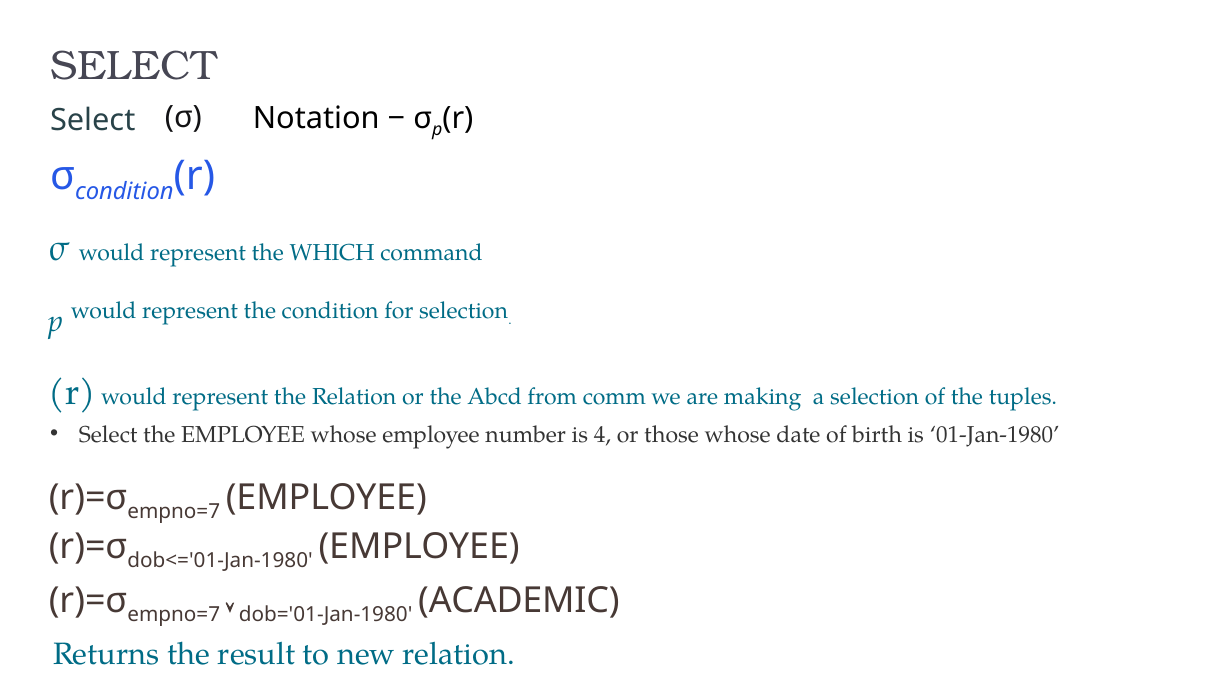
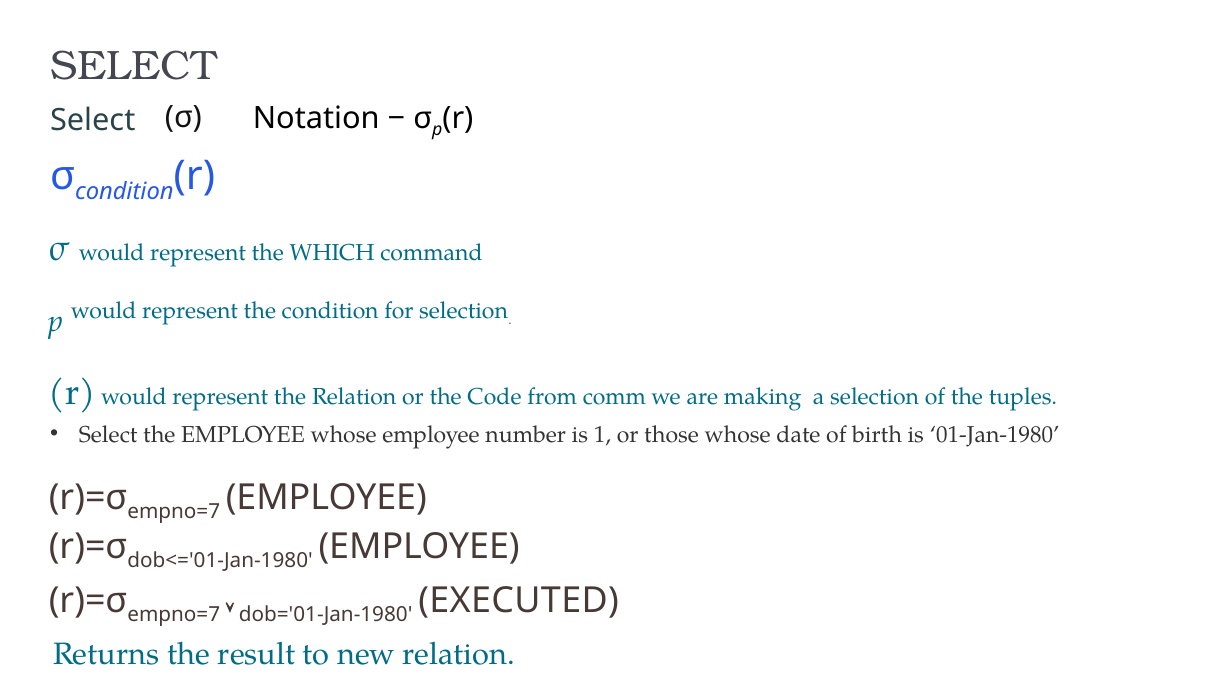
Abcd: Abcd -> Code (495, 397)
4: 4 -> 1 (602, 435)
ACADEMIC: ACADEMIC -> EXECUTED (519, 601)
